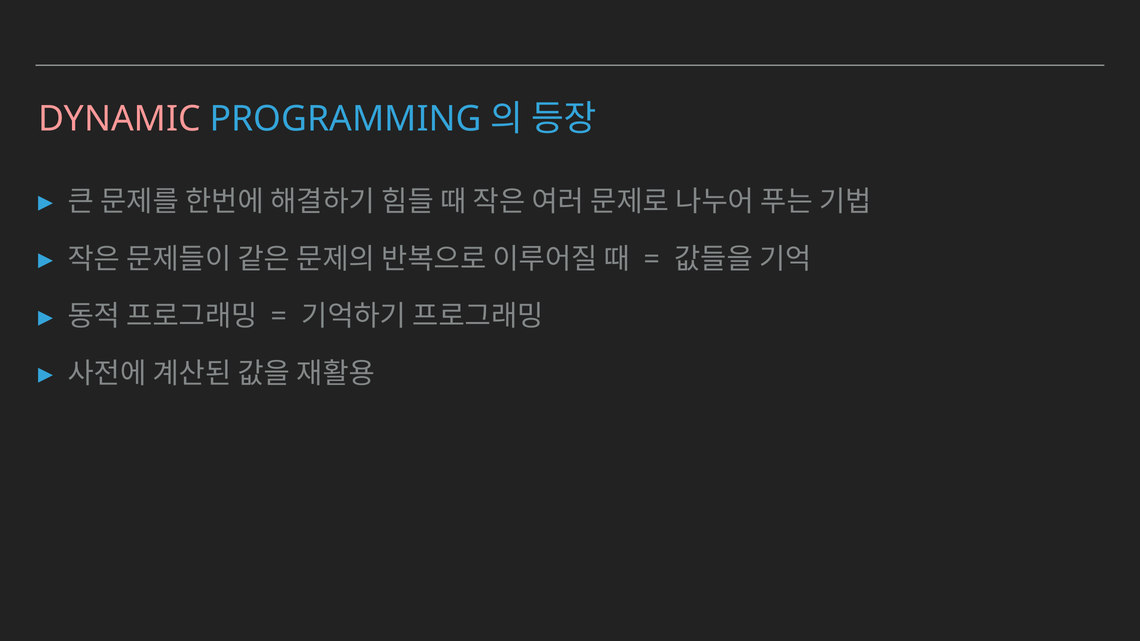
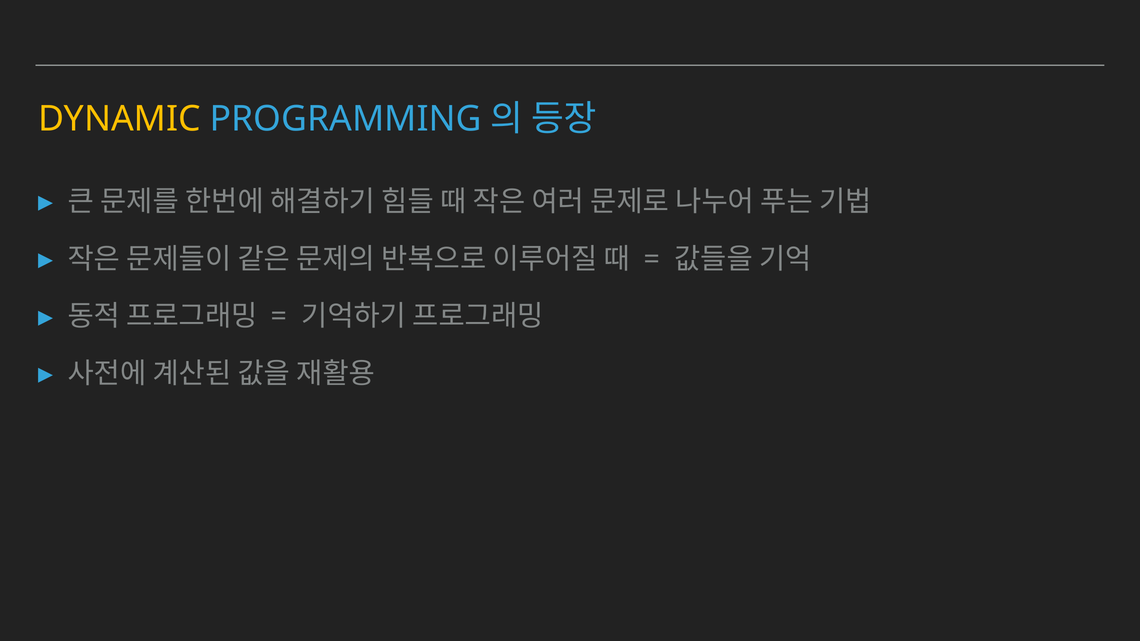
DYNAMIC colour: pink -> yellow (119, 119)
